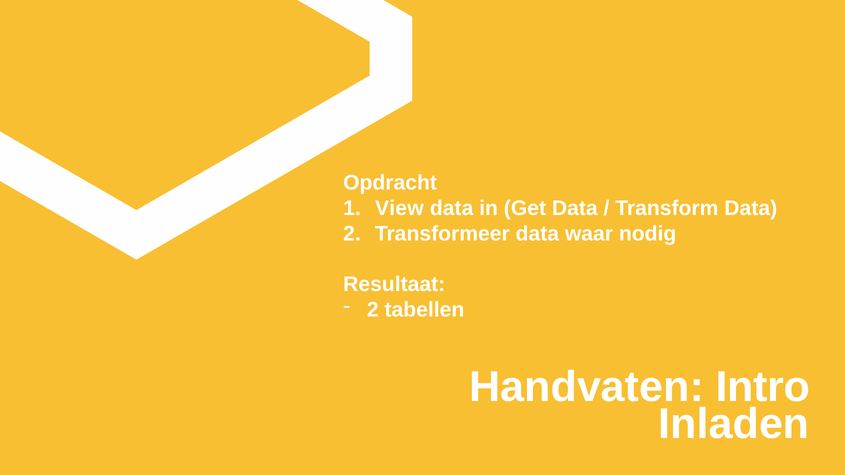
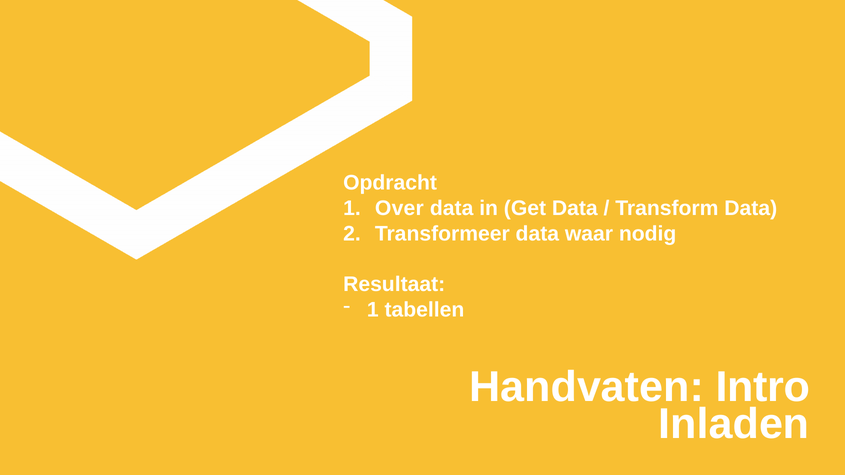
View: View -> Over (399, 208)
2: 2 -> 1 (373, 310)
